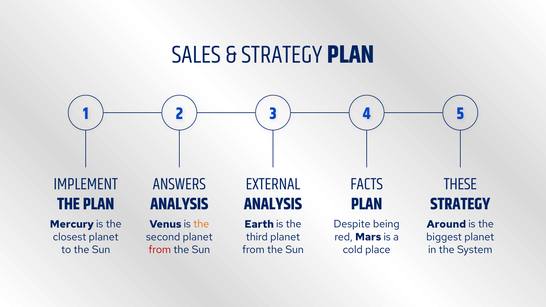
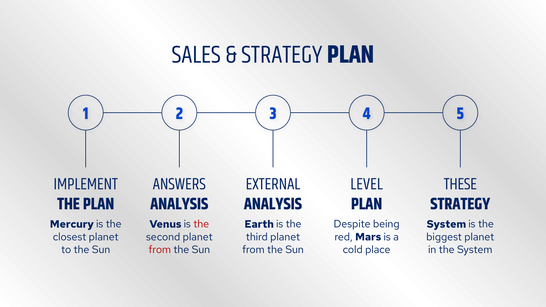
FACTS: FACTS -> LEVEL (367, 184)
the colour: orange -> red (201, 224)
Around: Around -> System (446, 224)
